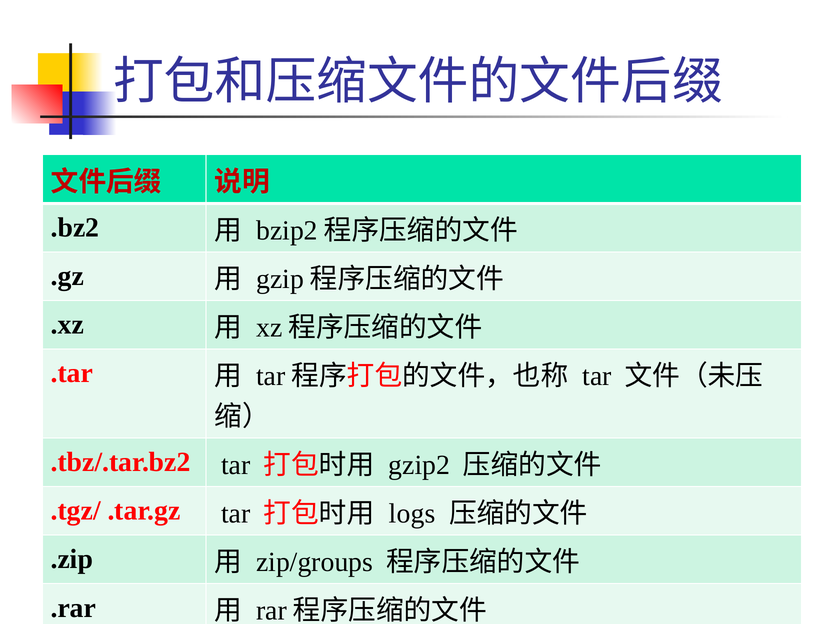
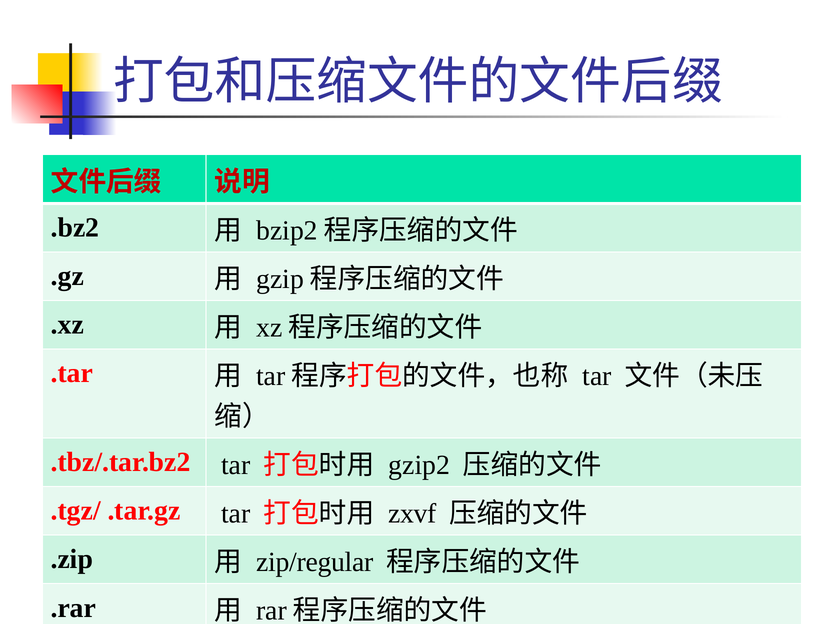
logs: logs -> zxvf (412, 513)
zip/groups: zip/groups -> zip/regular (315, 561)
